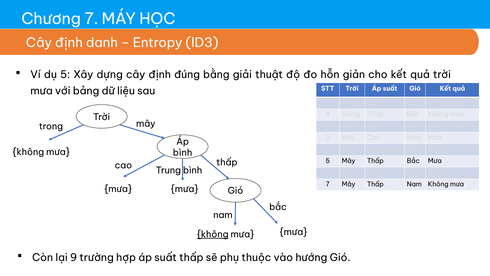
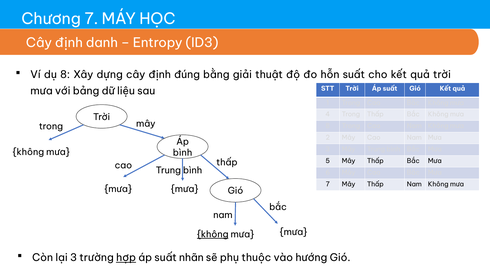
dụ 5: 5 -> 8 (65, 75)
hỗn giản: giản -> suất (354, 75)
lại 9: 9 -> 3 (74, 257)
hợp underline: none -> present (126, 257)
suất thấp: thấp -> nhãn (191, 257)
